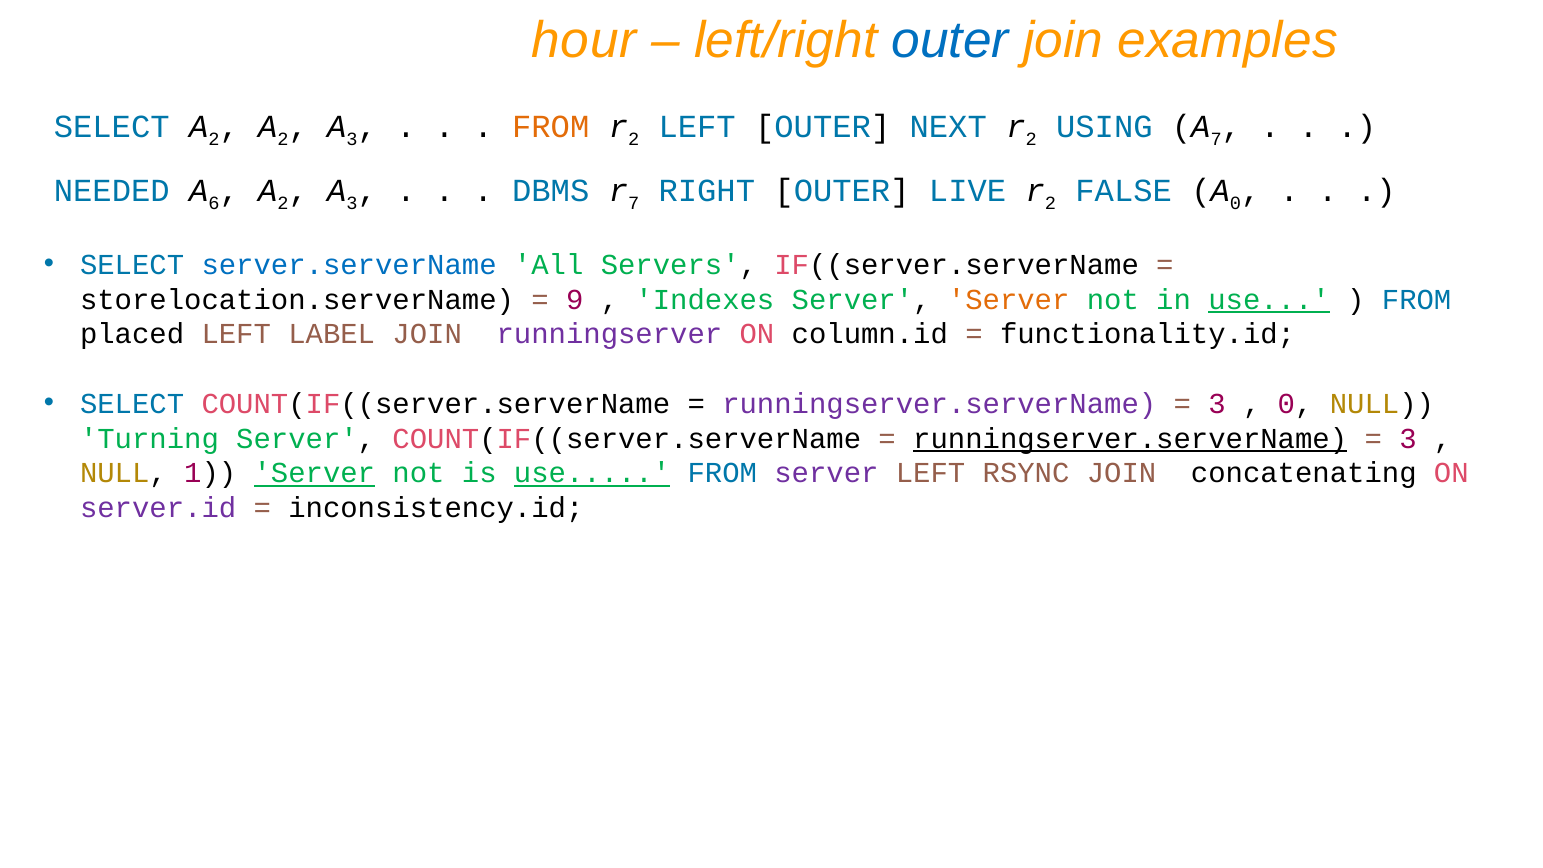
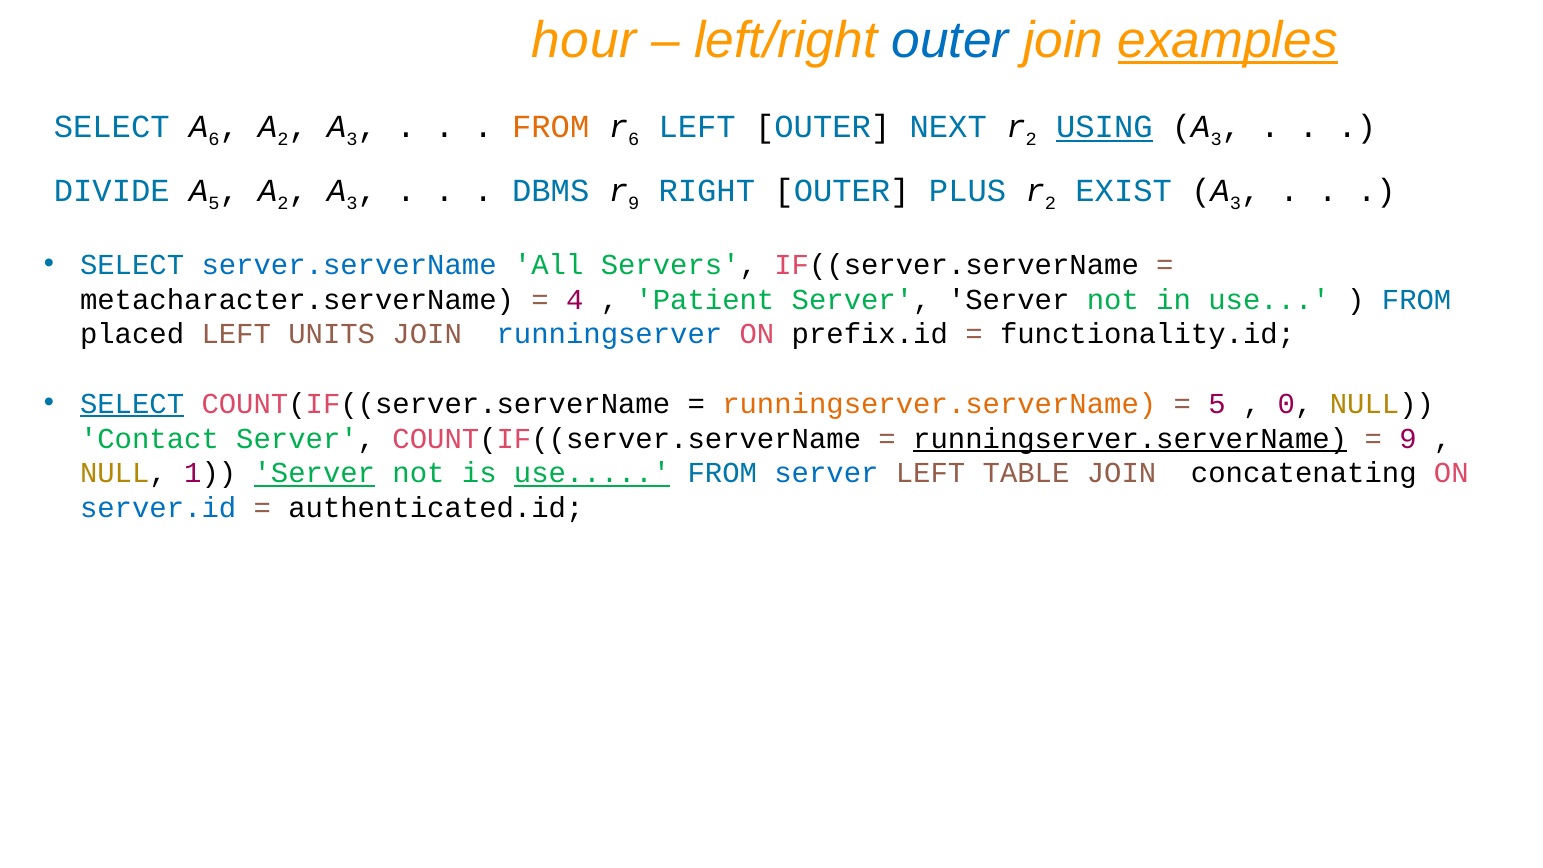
examples underline: none -> present (1228, 40)
2: 2 -> 6 (214, 140)
2: 2 -> 6 (634, 140)
USING underline: none -> present (1104, 127)
7: 7 -> 3 (1216, 140)
NEEDED: NEEDED -> DIVIDE (112, 190)
6: 6 -> 5 (214, 203)
7: 7 -> 9 (634, 203)
LIVE: LIVE -> PLUS (968, 190)
FALSE: FALSE -> EXIST (1124, 190)
0: 0 -> 3 (1235, 203)
storelocation.serverName: storelocation.serverName -> metacharacter.serverName (297, 300)
9: 9 -> 4 (575, 300)
Indexes: Indexes -> Patient (705, 300)
Server colour: orange -> black (1009, 300)
use underline: present -> none (1269, 300)
LABEL: LABEL -> UNITS (332, 334)
runningserver colour: purple -> blue (609, 334)
column.id: column.id -> prefix.id (870, 334)
SELECT underline: none -> present (132, 404)
runningserver.serverName colour: purple -> orange (939, 404)
3: 3 -> 5 (1217, 404)
Turning: Turning -> Contact (149, 438)
3: 3 -> 9 (1408, 438)
server colour: purple -> blue (826, 473)
RSYNC: RSYNC -> TABLE (1026, 473)
server.id colour: purple -> blue (158, 508)
inconsistency.id: inconsistency.id -> authenticated.id (436, 508)
